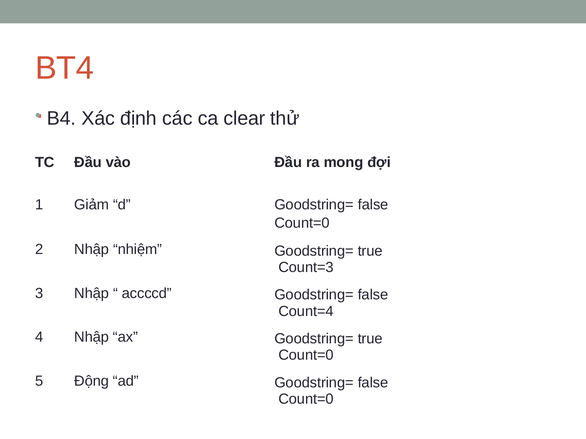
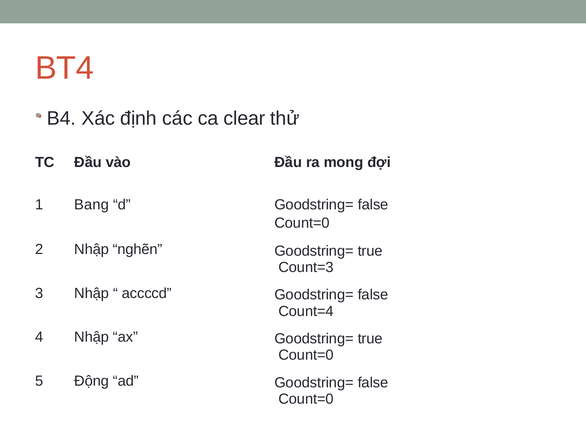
Giảm: Giảm -> Bang (92, 205)
nhiệm: nhiệm -> nghẽn (138, 250)
